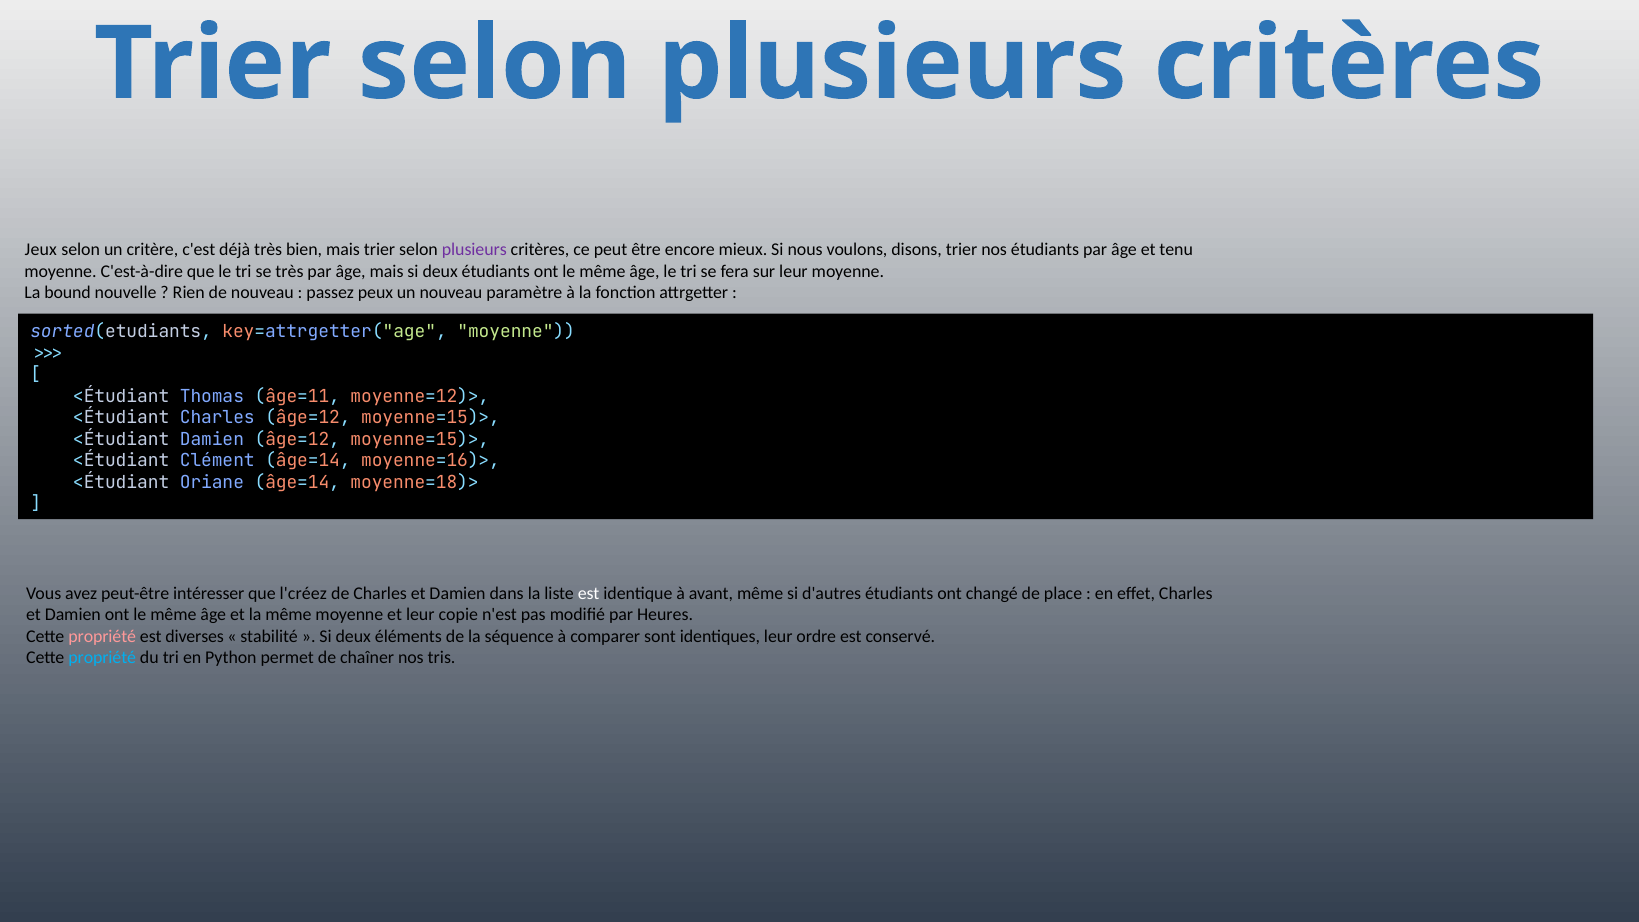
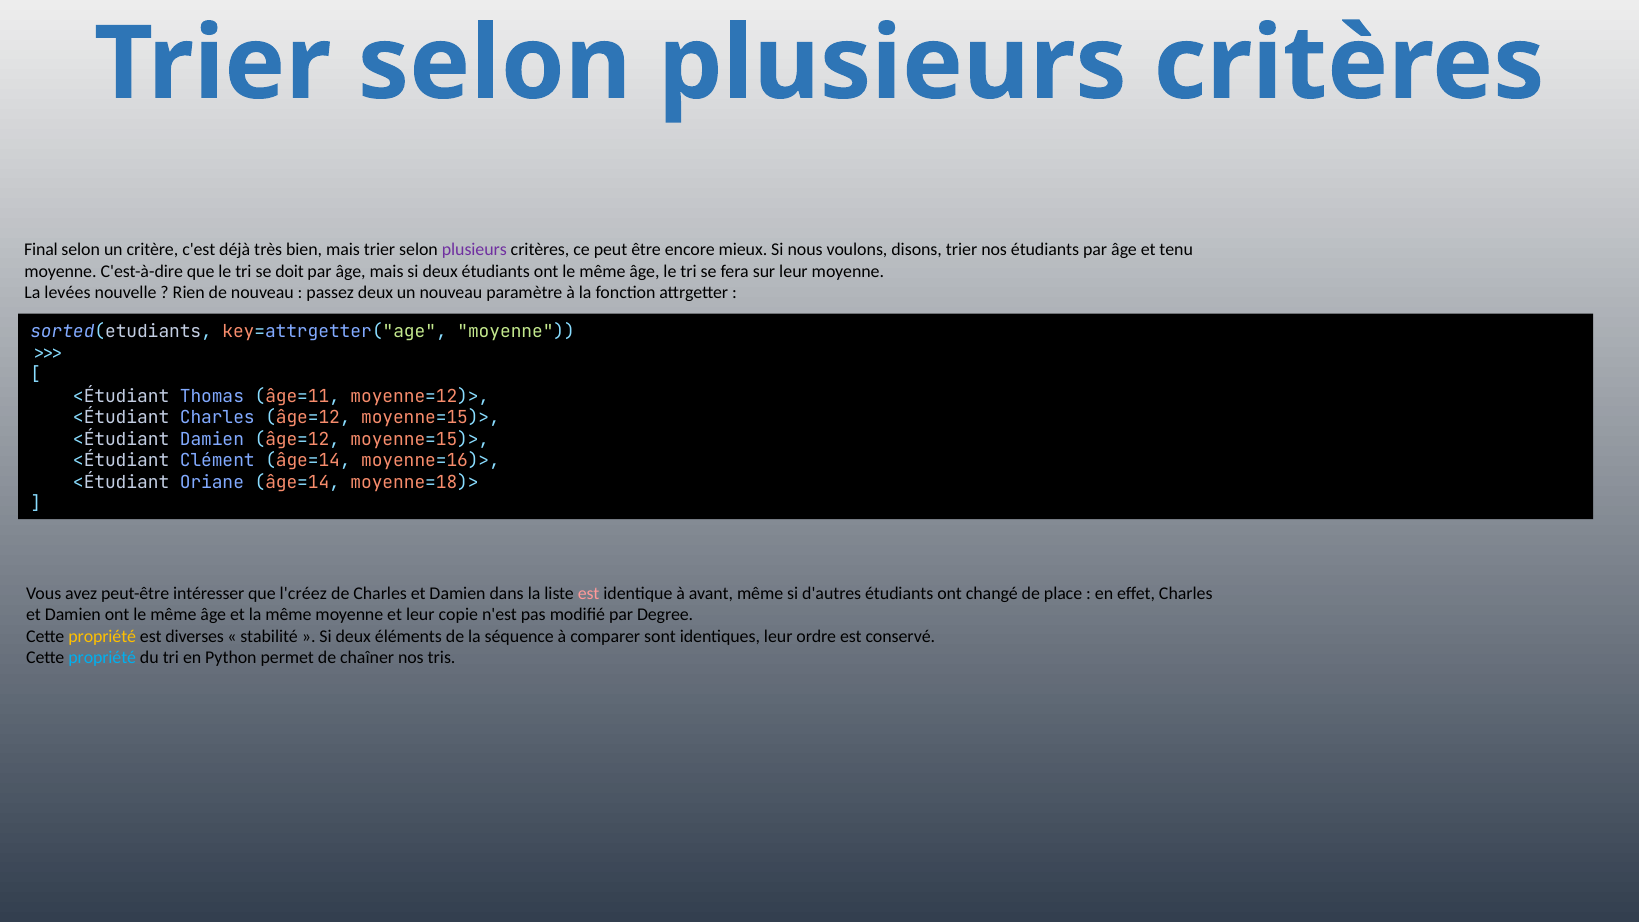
Jeux: Jeux -> Final (41, 250)
se très: très -> doit (290, 271)
bound: bound -> levées (67, 293)
passez peux: peux -> deux (376, 293)
est colour: white -> pink (589, 593)
Heures: Heures -> Degree (665, 615)
propriété colour: pink -> yellow (102, 636)
